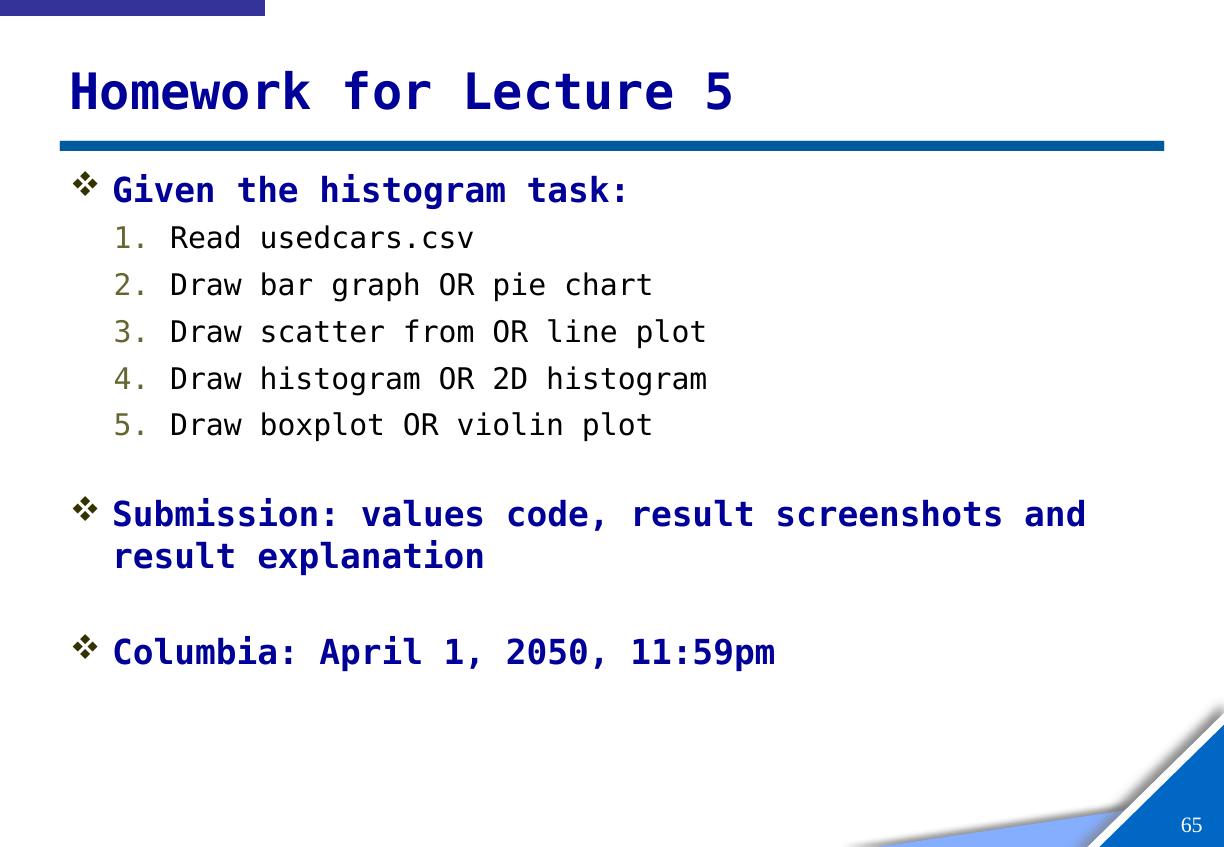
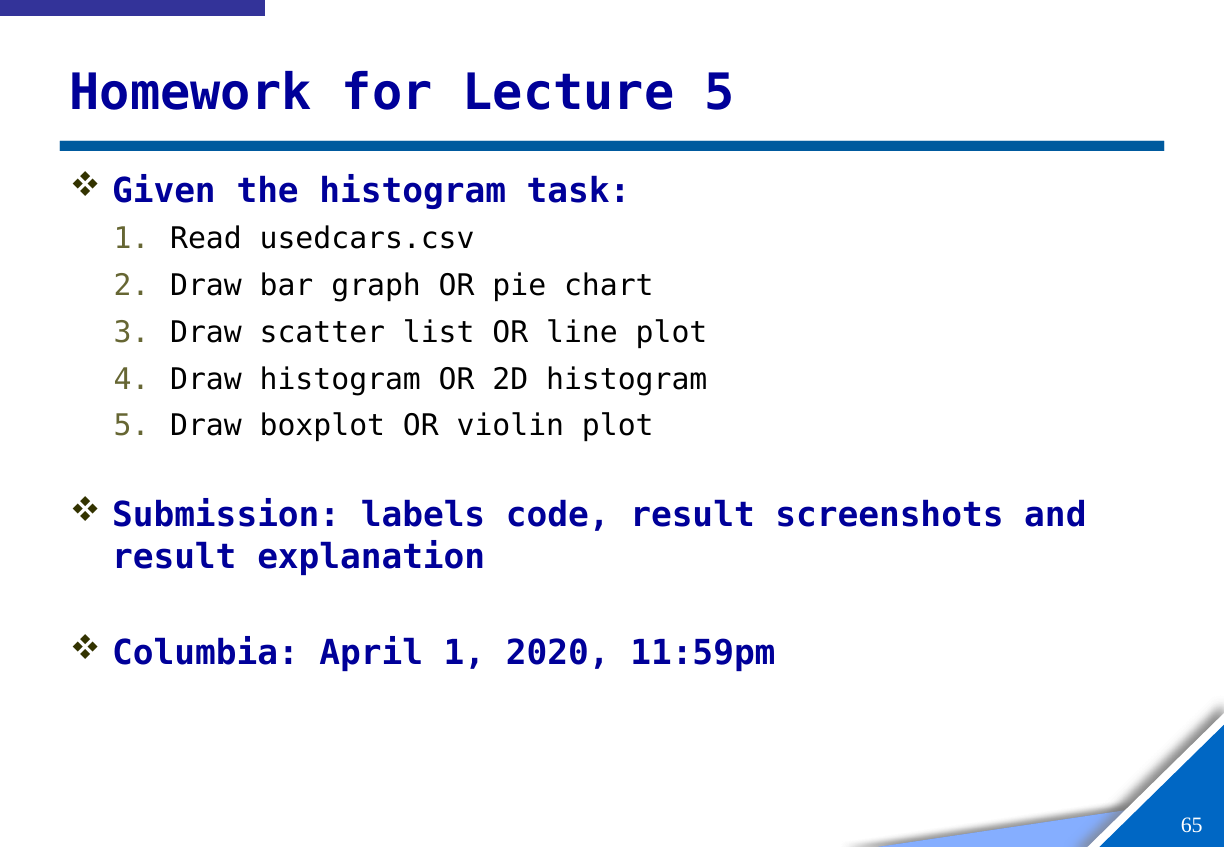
from: from -> list (439, 333)
values: values -> labels (423, 516)
2050: 2050 -> 2020 (558, 654)
